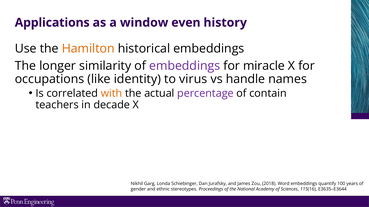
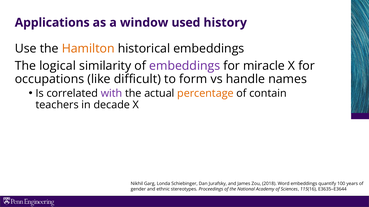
even: even -> used (186, 23)
longer: longer -> logical (58, 66)
identity: identity -> difficult (137, 79)
virus: virus -> form (193, 79)
with colour: orange -> purple (112, 94)
percentage colour: purple -> orange (205, 94)
